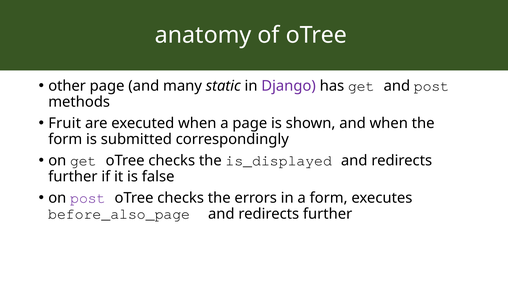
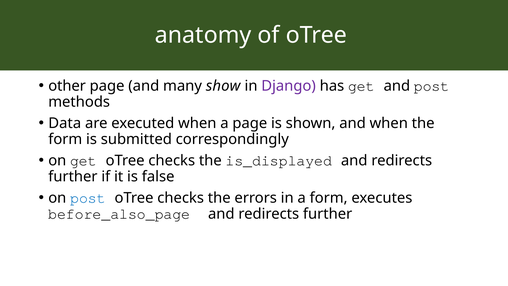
static: static -> show (223, 86)
Fruit: Fruit -> Data (65, 123)
post colour: purple -> blue (88, 198)
